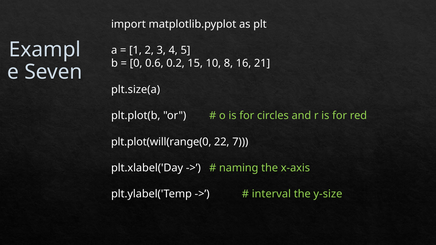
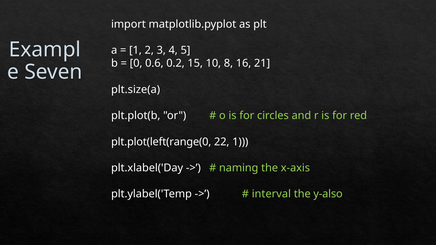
plt.plot(will(range(0: plt.plot(will(range(0 -> plt.plot(left(range(0 (161, 142)
22 7: 7 -> 1 (240, 142)
y-size: y-size -> y-also (328, 194)
